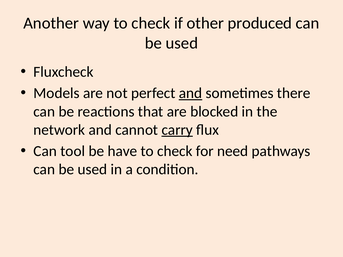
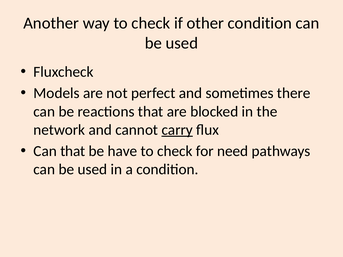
other produced: produced -> condition (260, 23)
and underline: present -> none (191, 93)
Can tool: tool -> that (73, 151)
